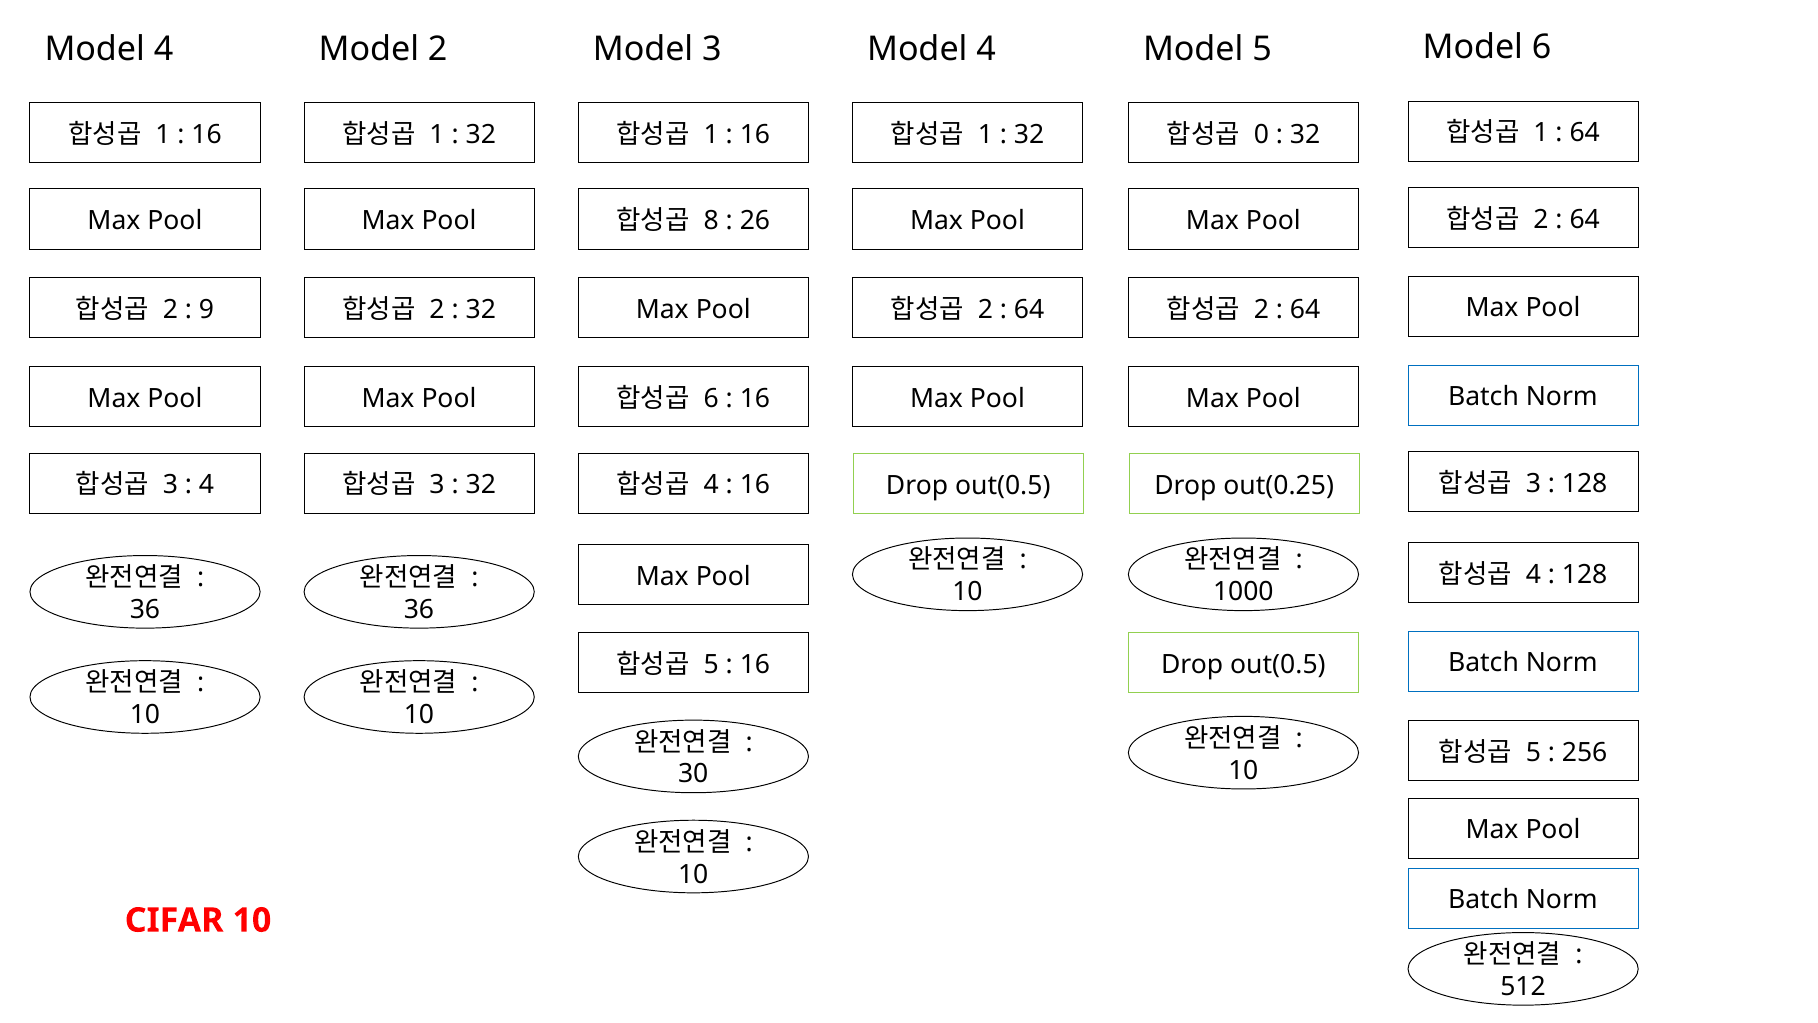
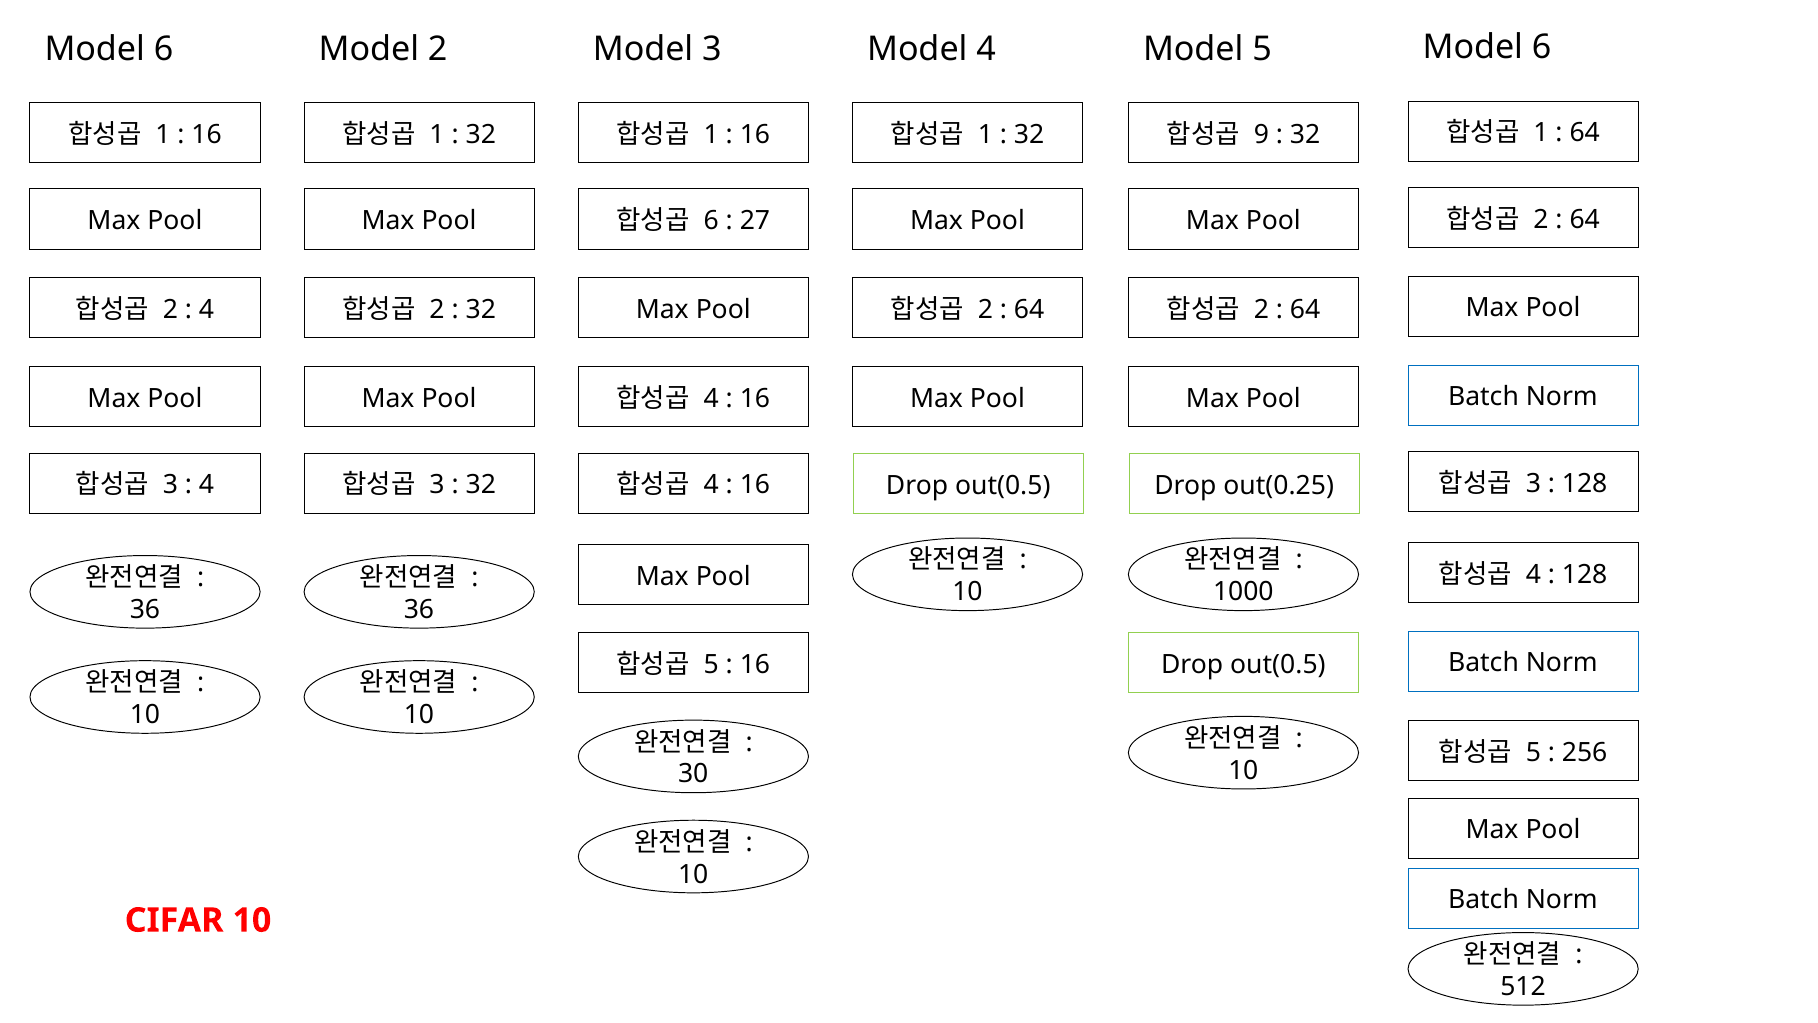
4: 4 -> 6 (164, 49)
0: 0 -> 9 (1261, 134)
8: 8 -> 6 (711, 221)
26: 26 -> 27 (755, 221)
9: 9 -> 4 (206, 310)
6: 6 -> 4 (711, 398)
